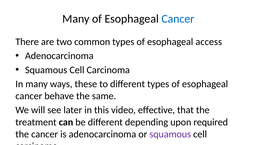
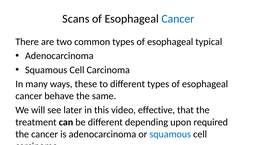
Many: Many -> Scans (76, 19)
access: access -> typical (209, 42)
squamous colour: purple -> blue (170, 134)
